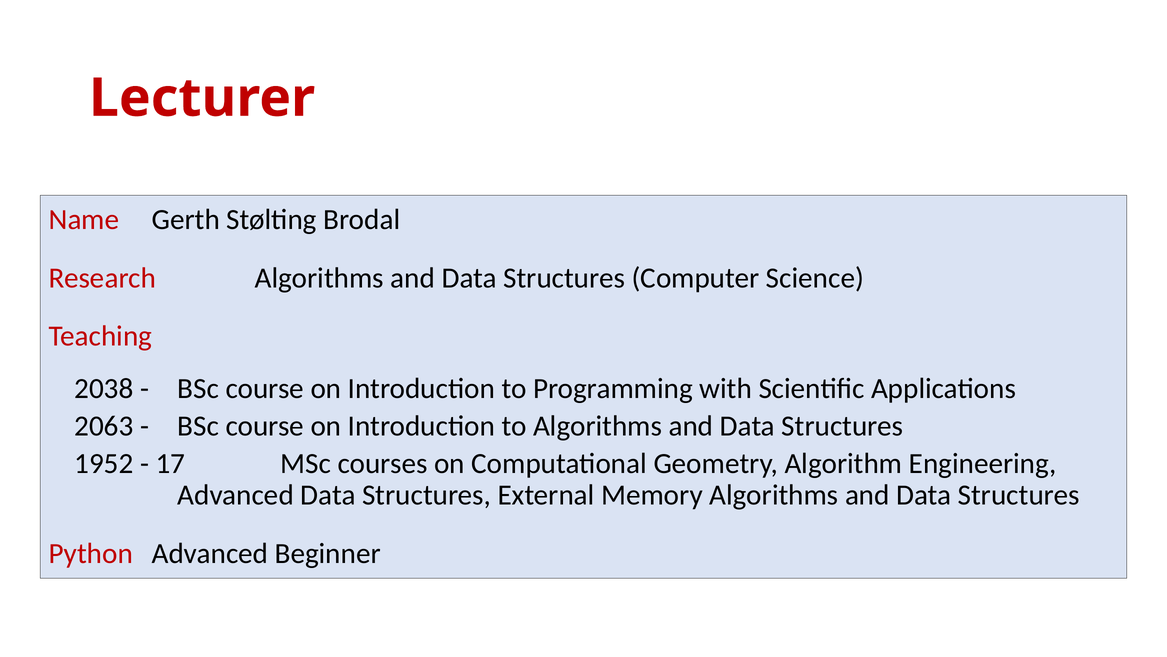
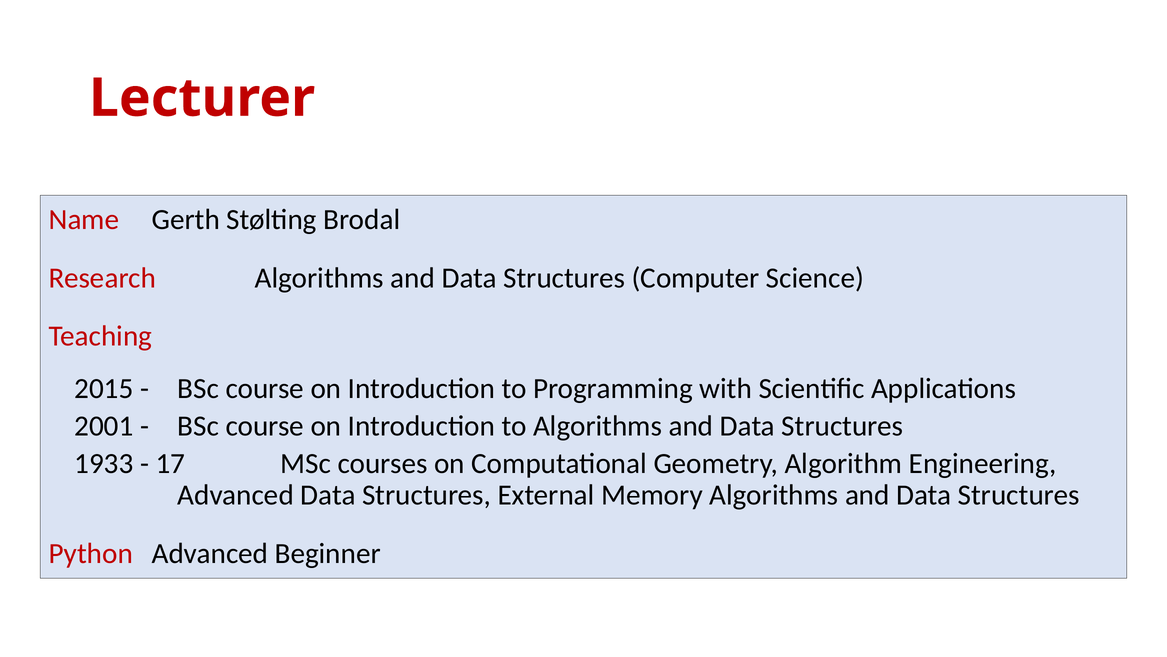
2038: 2038 -> 2015 (104, 388)
2063: 2063 -> 2001 (104, 426)
1952: 1952 -> 1933 (104, 463)
